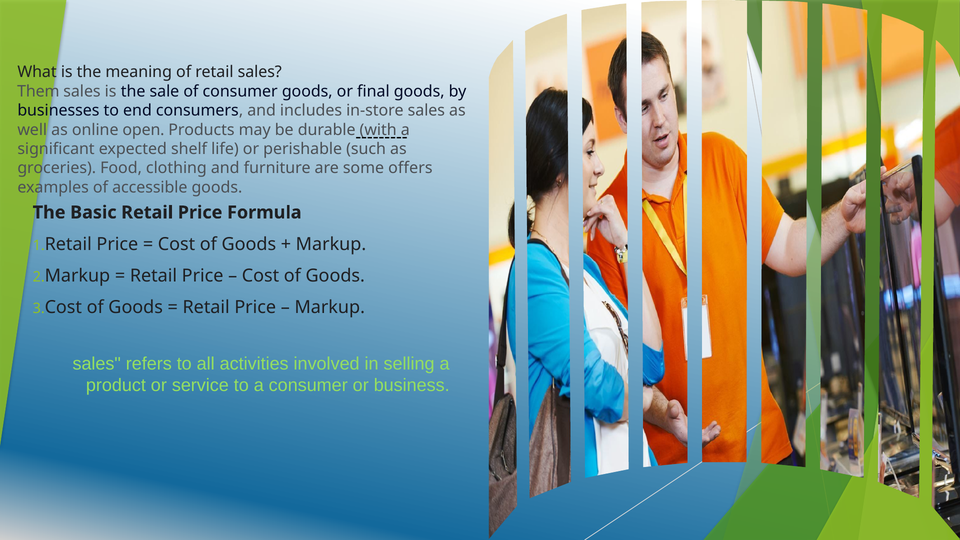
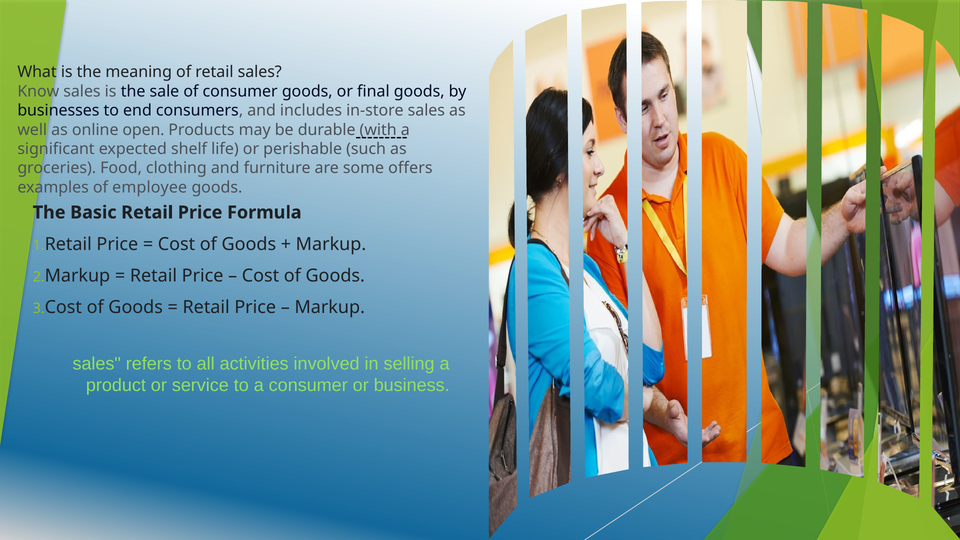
Them: Them -> Know (38, 91)
accessible: accessible -> employee (150, 187)
